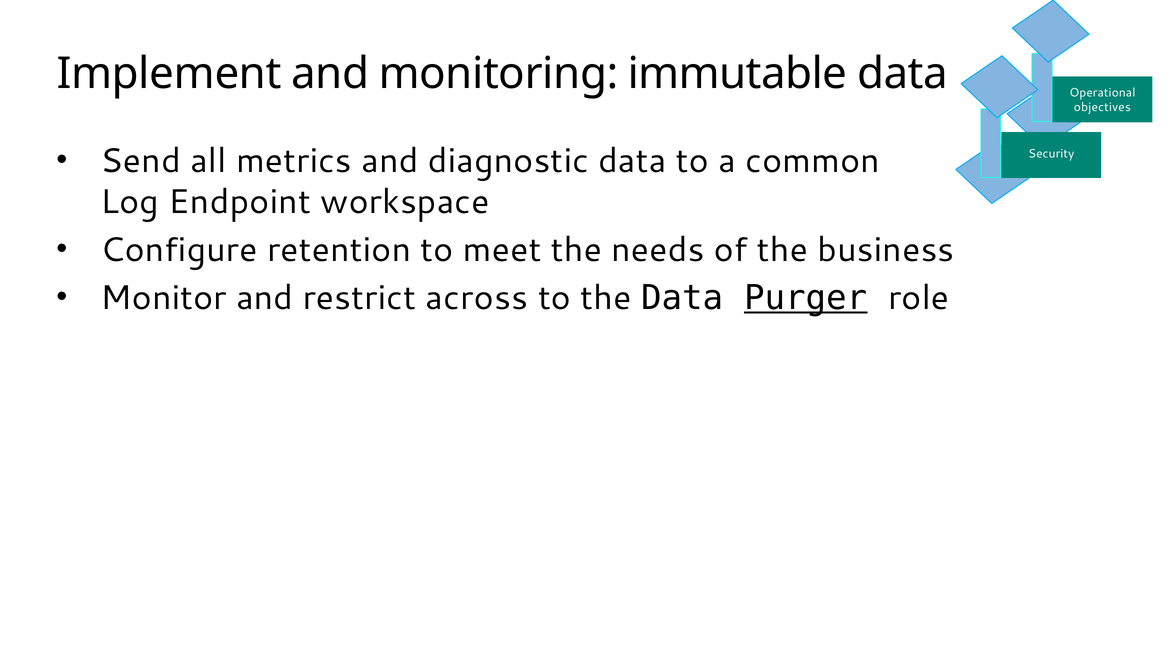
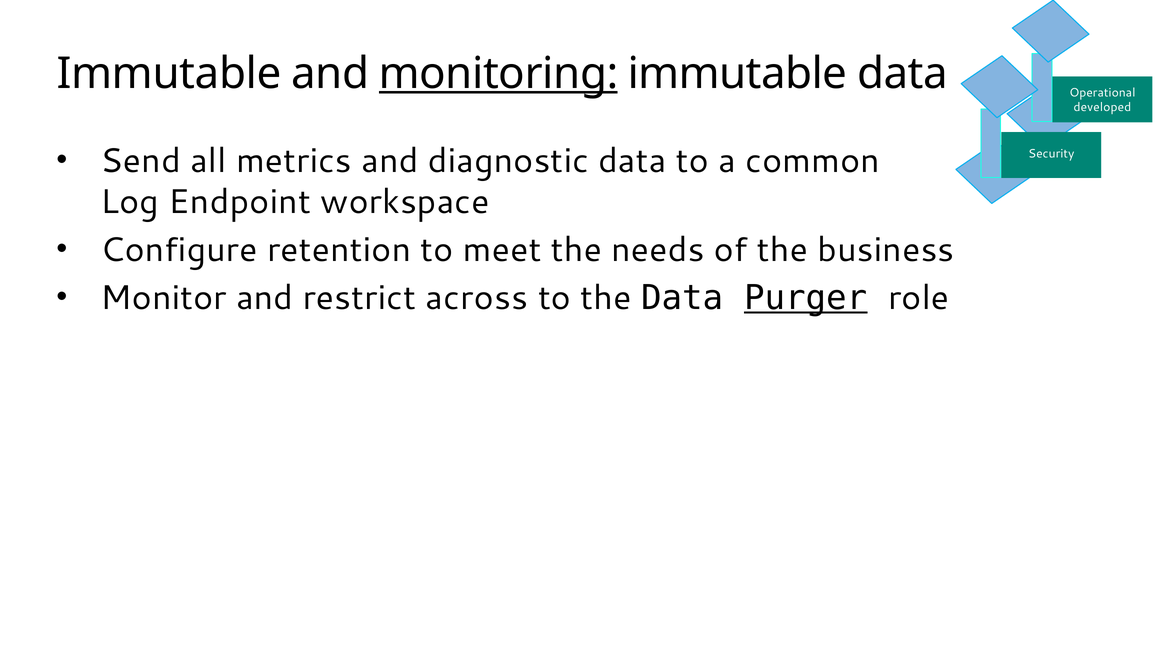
Implement: Implement -> Immutable (169, 73)
monitoring underline: none -> present (498, 73)
objectives: objectives -> developed (1102, 107)
